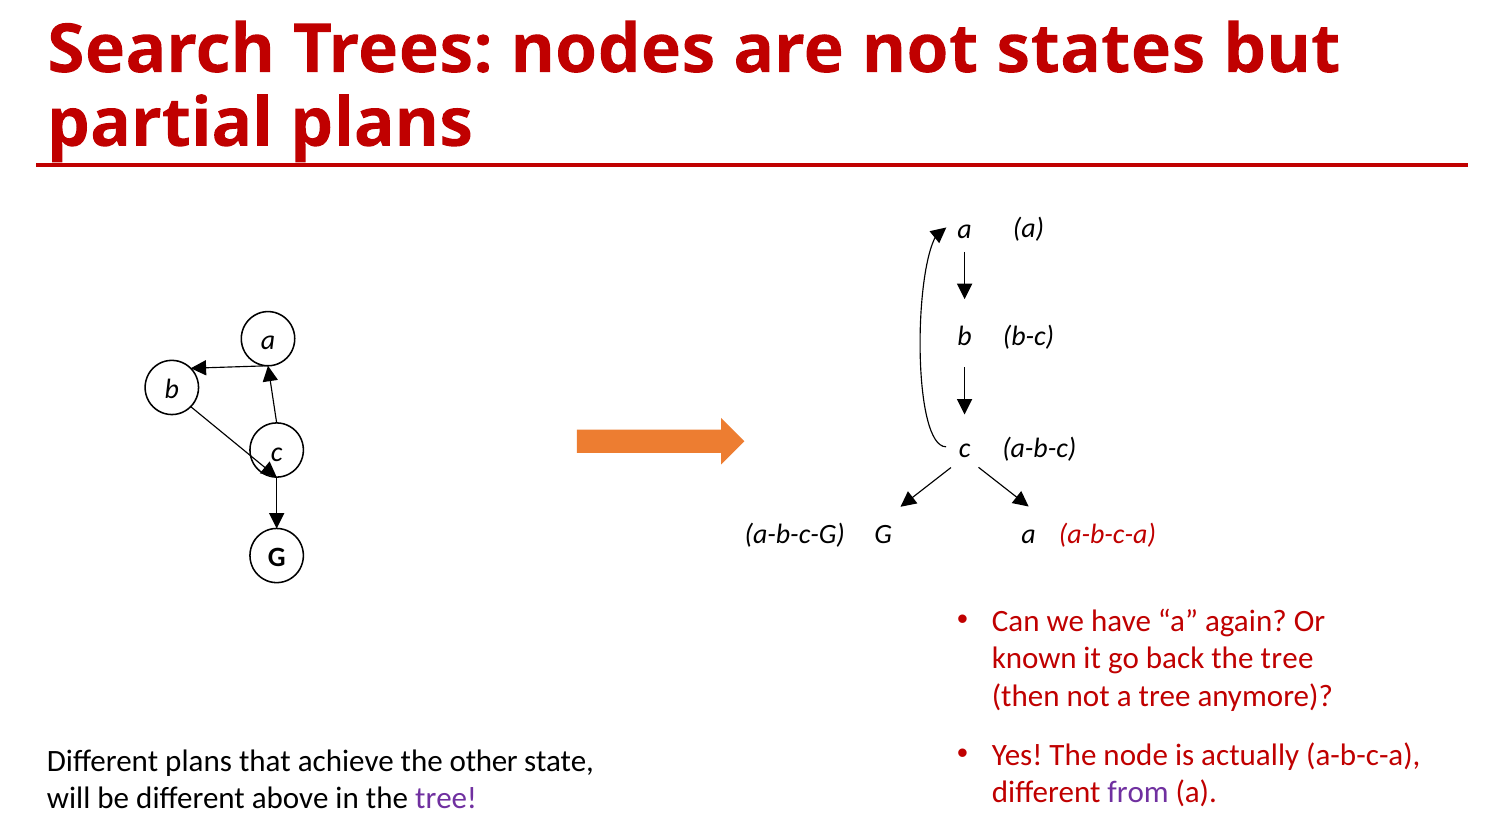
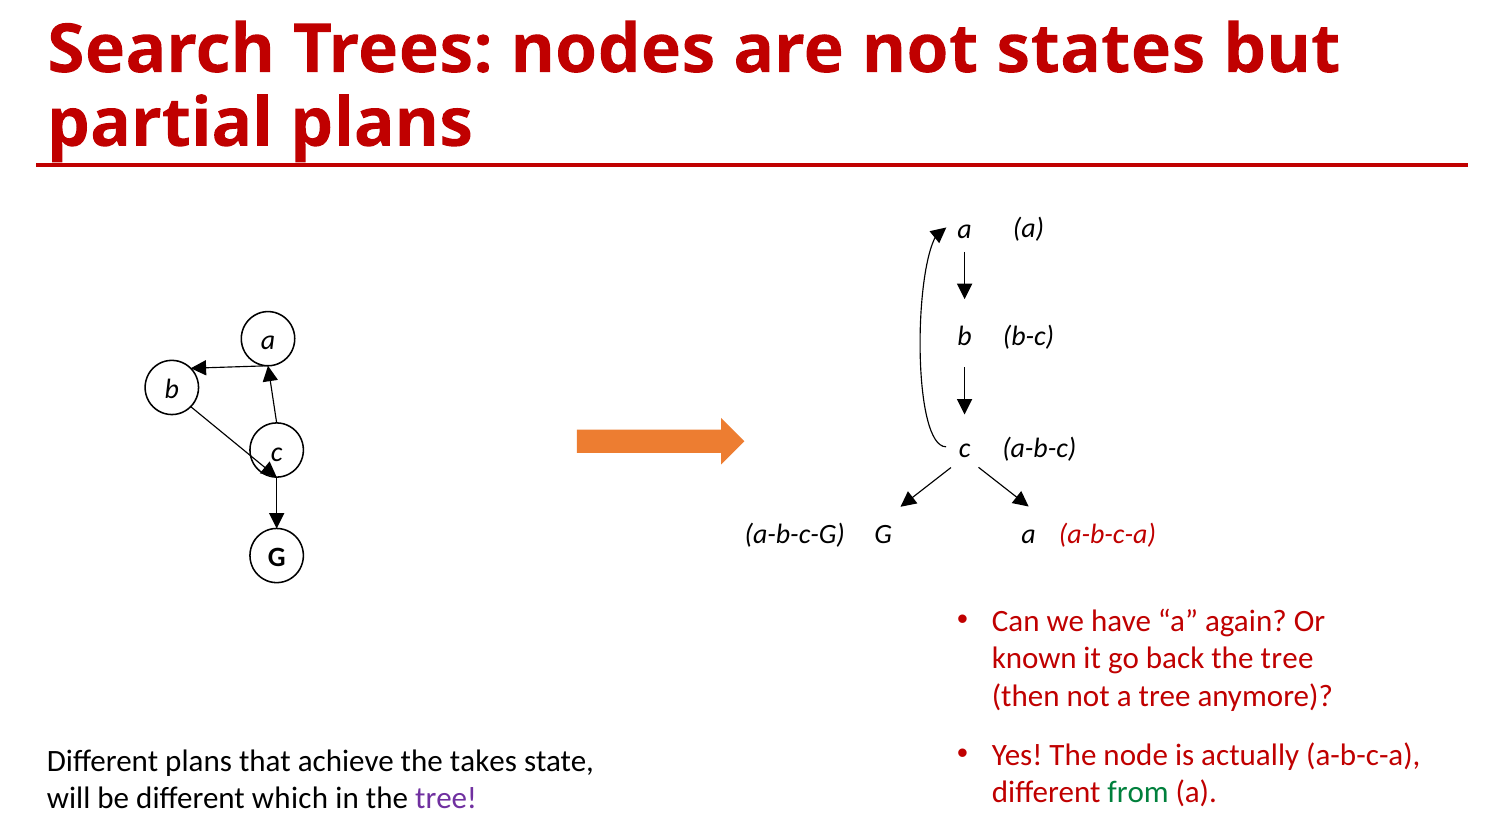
other: other -> takes (484, 760)
from colour: purple -> green (1138, 792)
above: above -> which (290, 798)
